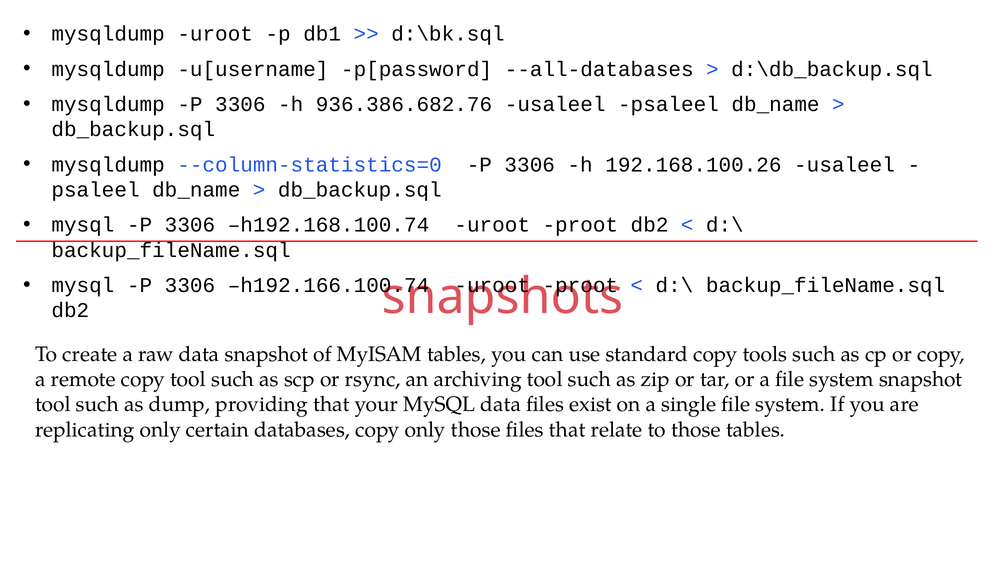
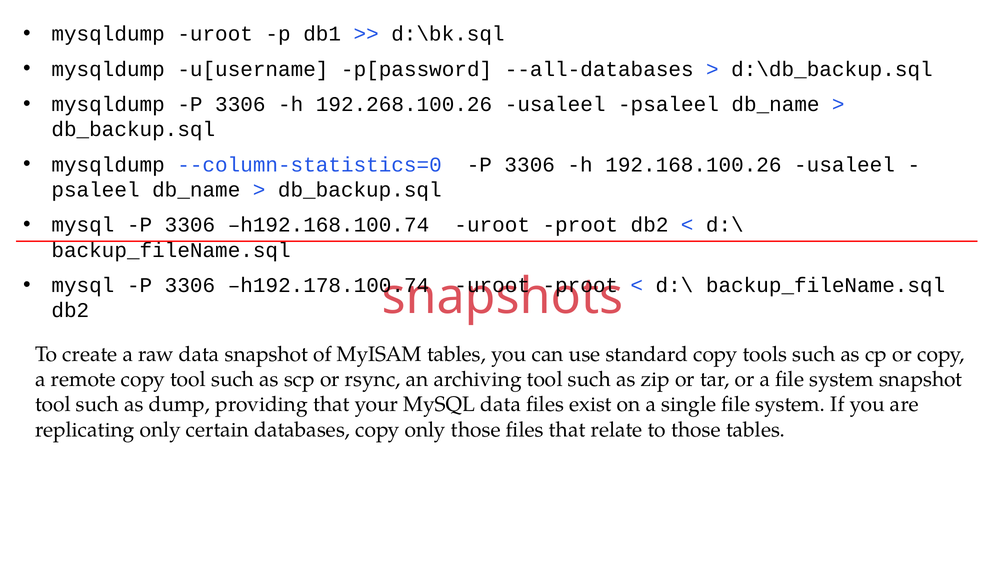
936.386.682.76: 936.386.682.76 -> 192.268.100.26 (404, 104)
h192.166.100.74: h192.166.100.74 -> h192.178.100.74 (328, 285)
